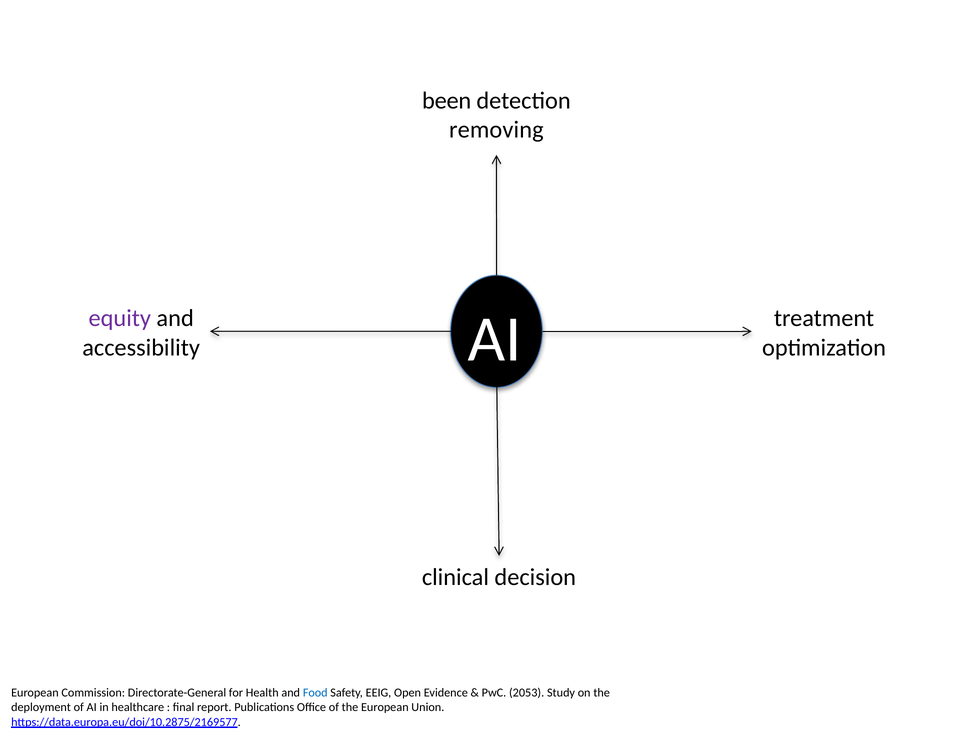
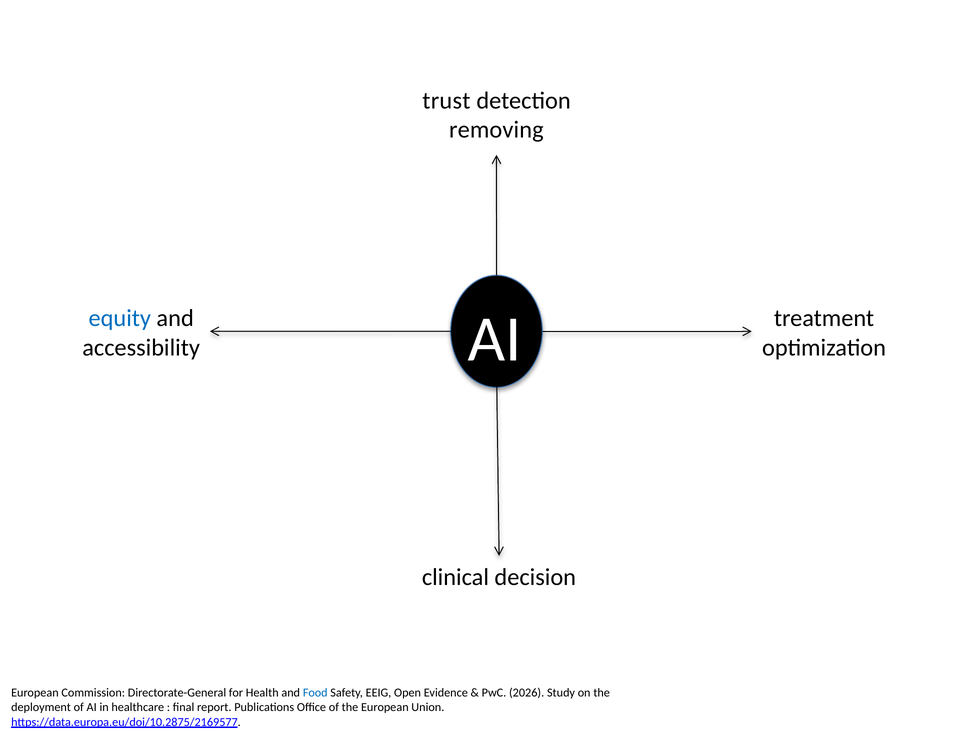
been: been -> trust (446, 101)
equity colour: purple -> blue (120, 319)
2053: 2053 -> 2026 (527, 693)
